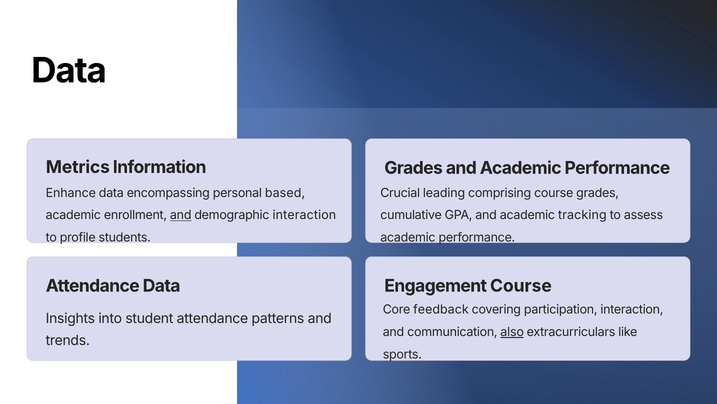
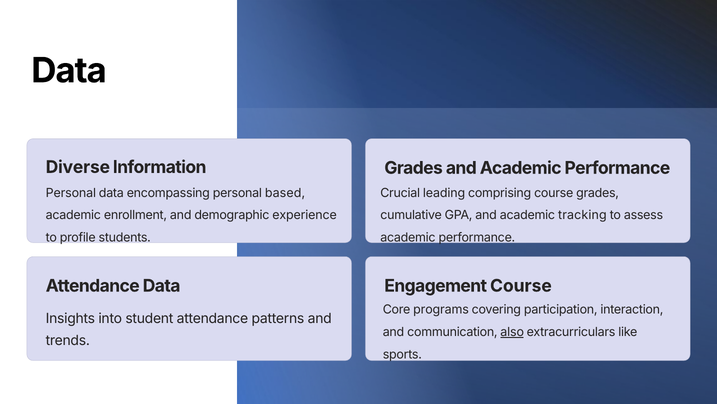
Metrics: Metrics -> Diverse (78, 167)
Enhance: Enhance -> Personal (71, 193)
and underline: present -> none (181, 215)
demographic interaction: interaction -> experience (305, 215)
feedback: feedback -> programs (441, 309)
